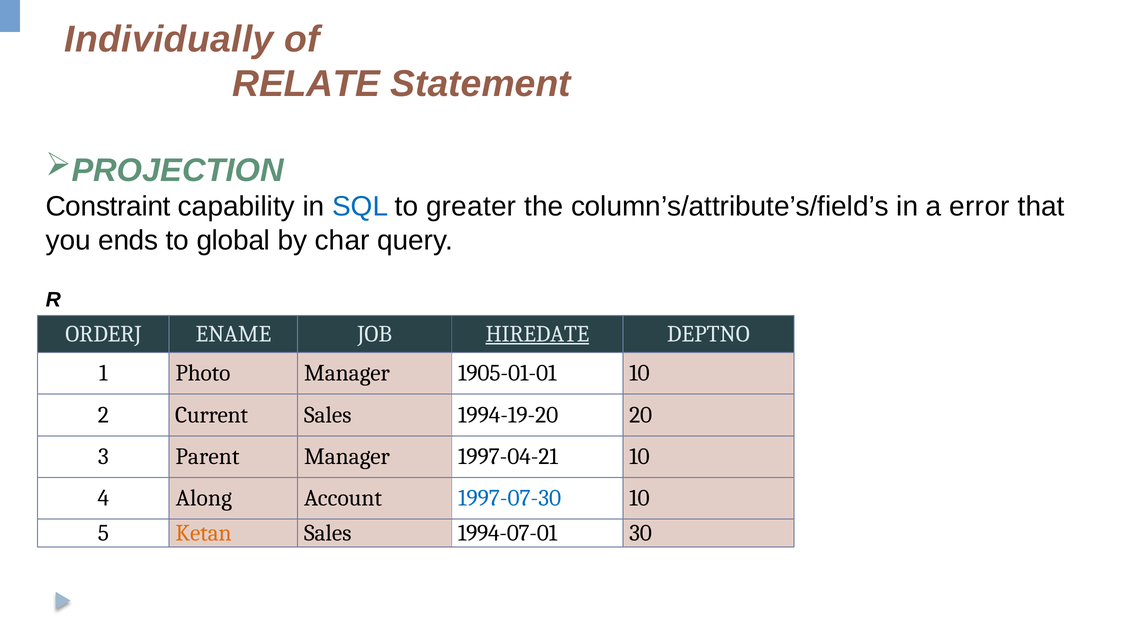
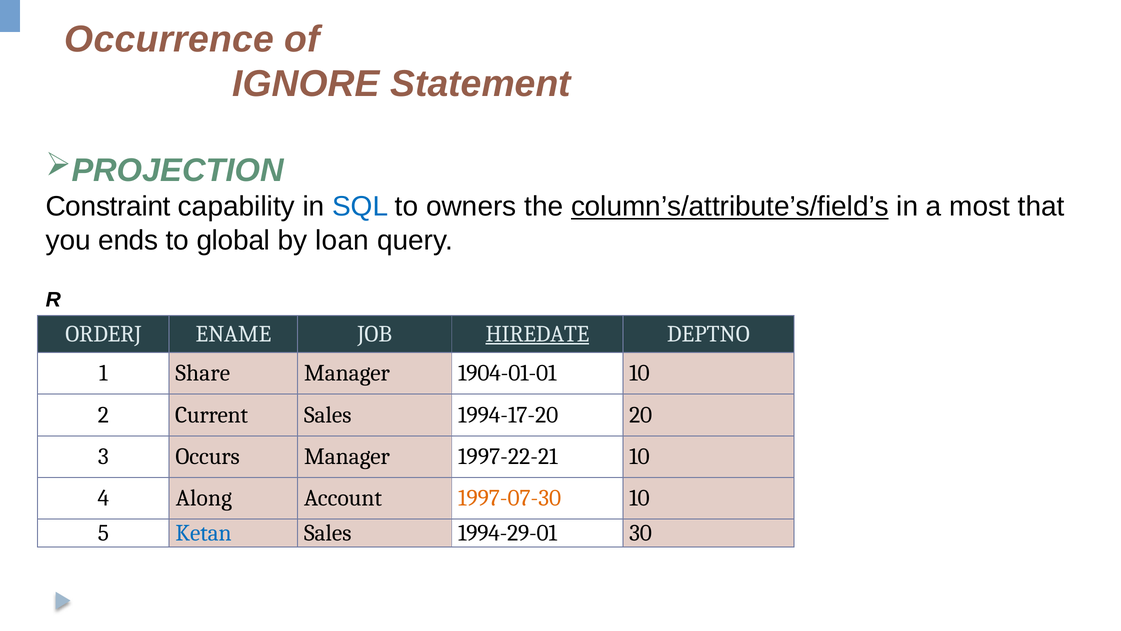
Individually: Individually -> Occurrence (169, 39)
RELATE: RELATE -> IGNORE (306, 84)
greater: greater -> owners (471, 206)
column’s/attribute’s/field’s underline: none -> present (730, 206)
error: error -> most (980, 206)
char: char -> loan (342, 240)
Photo: Photo -> Share (203, 373)
1905-01-01: 1905-01-01 -> 1904-01-01 (507, 373)
1994-19-20: 1994-19-20 -> 1994-17-20 (508, 415)
Parent: Parent -> Occurs (208, 456)
1997-04-21: 1997-04-21 -> 1997-22-21 (508, 456)
1997-07-30 colour: blue -> orange (510, 498)
Ketan colour: orange -> blue (204, 532)
1994-07-01: 1994-07-01 -> 1994-29-01 (508, 532)
